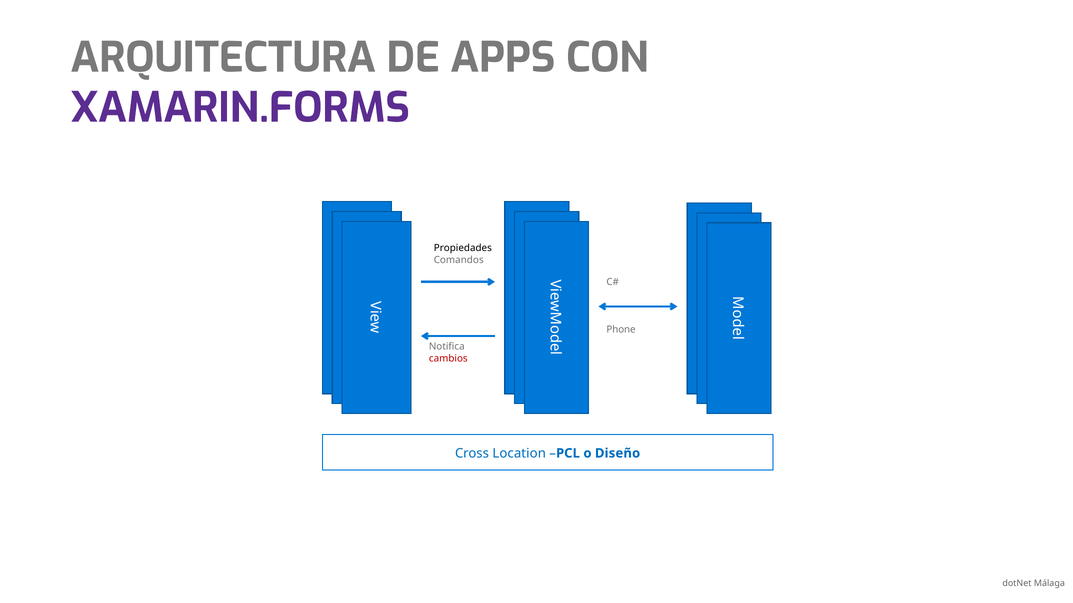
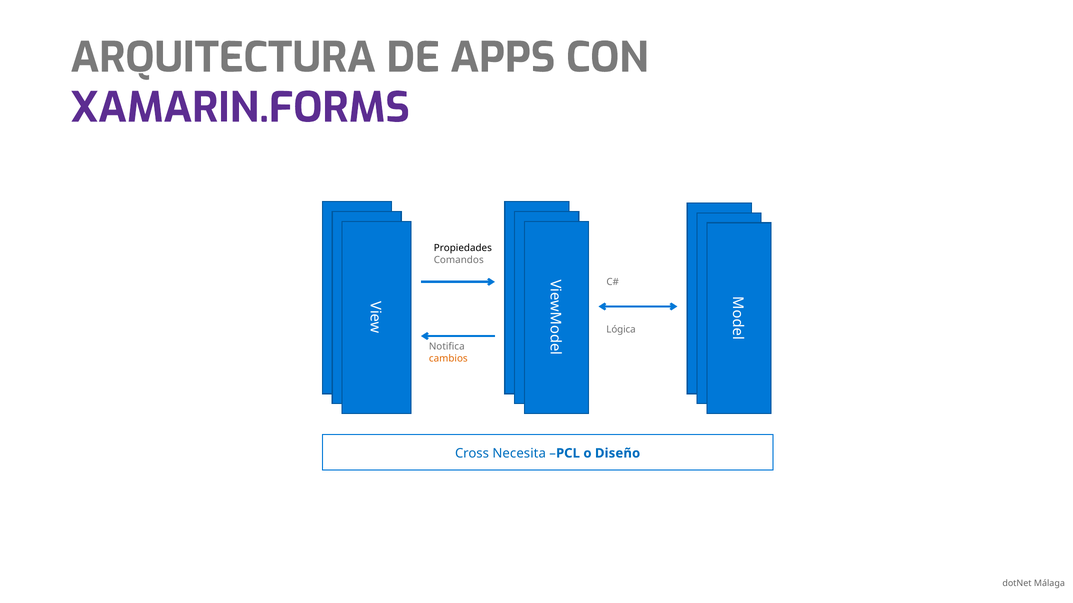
Phone: Phone -> Lógica (621, 330)
cambios colour: red -> orange (448, 359)
Location: Location -> Necesita (519, 454)
